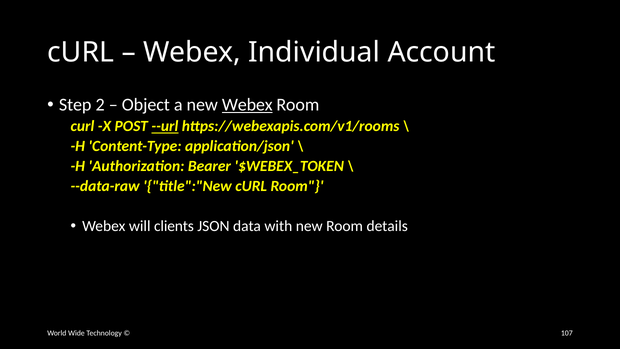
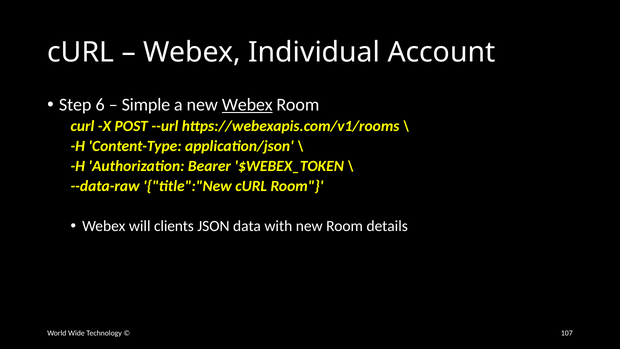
2: 2 -> 6 (100, 105)
Object: Object -> Simple (146, 105)
--url underline: present -> none (165, 126)
